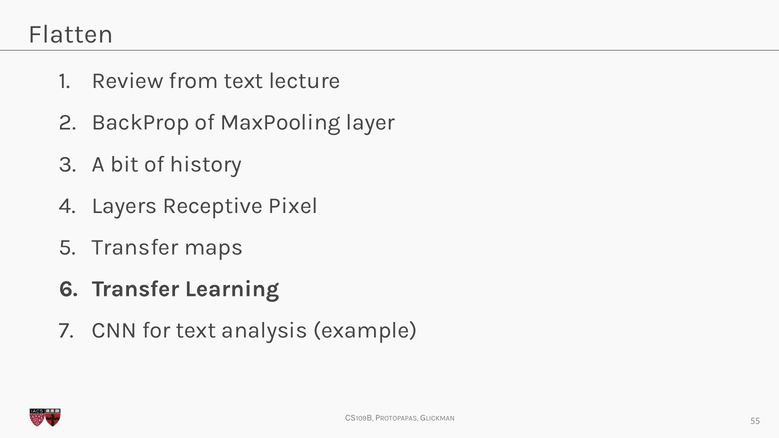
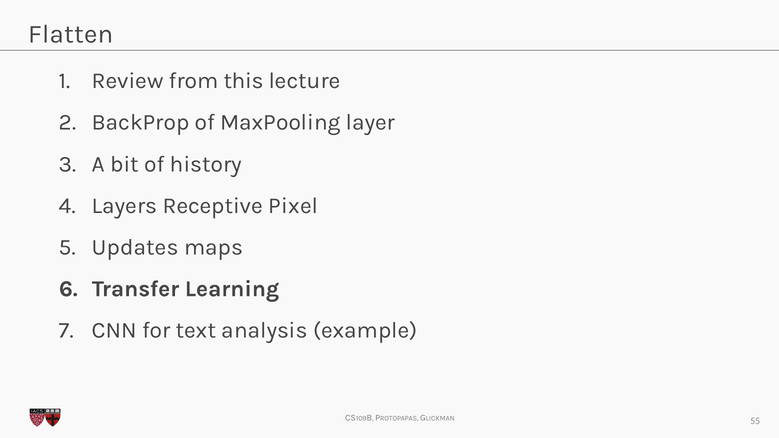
from text: text -> this (244, 81)
Transfer: Transfer -> Updates (135, 247)
